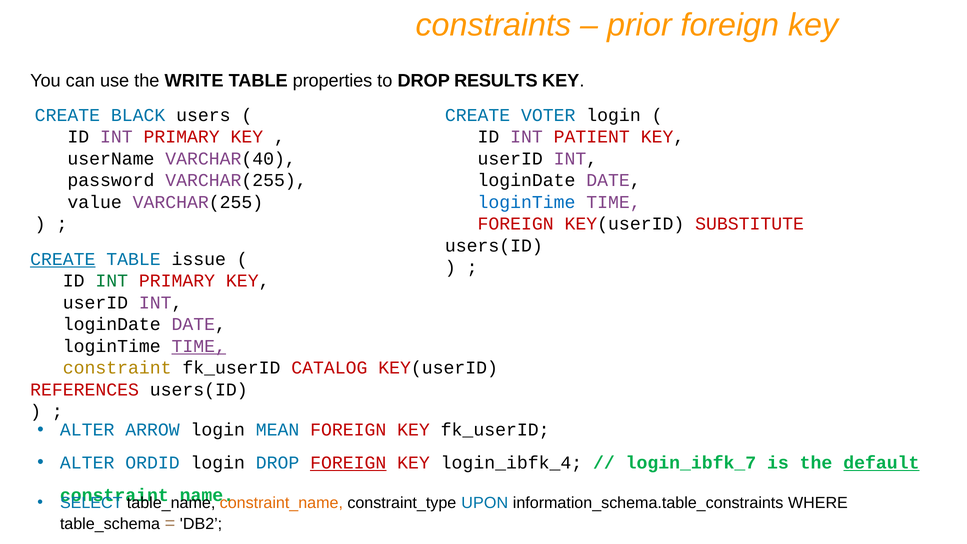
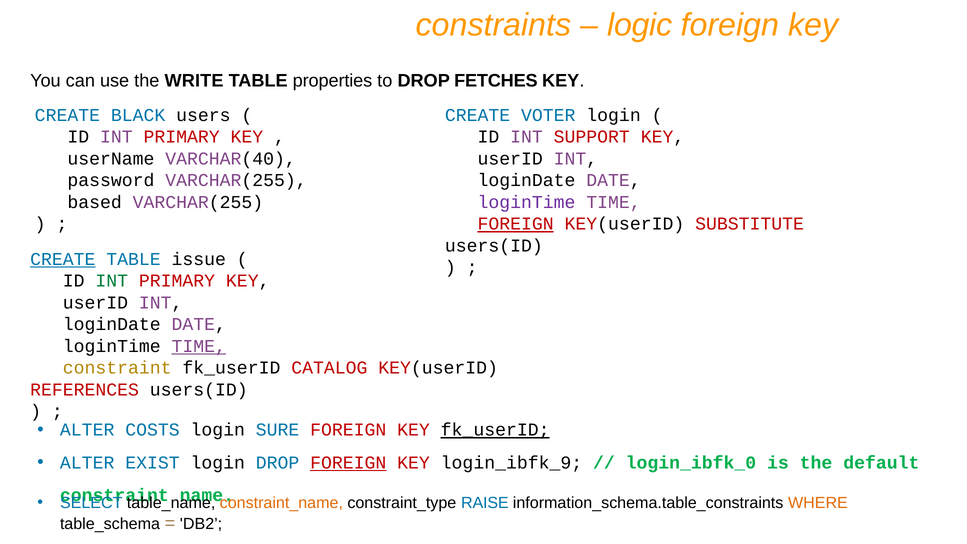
prior: prior -> logic (640, 25)
RESULTS: RESULTS -> FETCHES (496, 81)
PATIENT: PATIENT -> SUPPORT (592, 137)
value: value -> based (95, 202)
loginTime colour: blue -> purple (527, 202)
FOREIGN underline: none -> present (516, 224)
ARROW: ARROW -> COSTS (152, 430)
MEAN: MEAN -> SURE (278, 430)
fk_userID underline: none -> present (495, 430)
ORDID: ORDID -> EXIST (152, 463)
login_ibfk_4: login_ibfk_4 -> login_ibfk_9 (511, 463)
login_ibfk_7: login_ibfk_7 -> login_ibfk_0 (691, 463)
default underline: present -> none (881, 463)
UPON: UPON -> RAISE (485, 503)
WHERE colour: black -> orange (818, 503)
